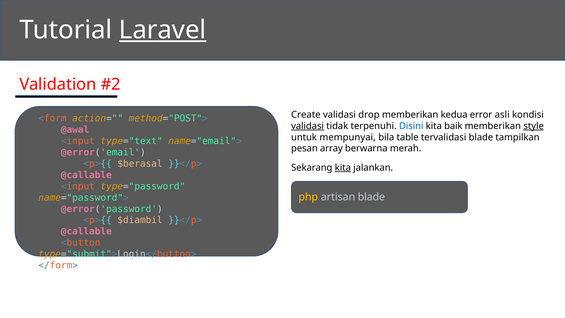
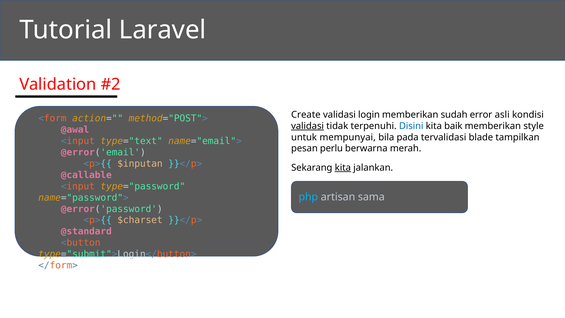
Laravel underline: present -> none (163, 30)
drop: drop -> login (369, 115)
kedua: kedua -> sudah (454, 115)
style underline: present -> none (534, 126)
table: table -> pada (408, 137)
array: array -> perlu (331, 148)
$berasal: $berasal -> $inputan (140, 164)
php colour: yellow -> light blue (308, 197)
artisan blade: blade -> sama (371, 197)
$diambil: $diambil -> $charset (140, 220)
@callable: @callable -> @standard (86, 231)
